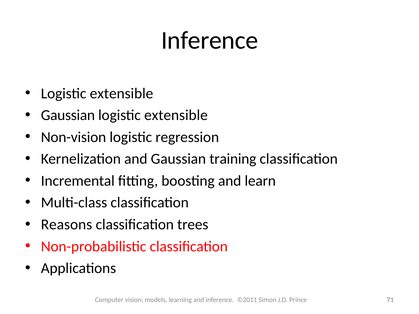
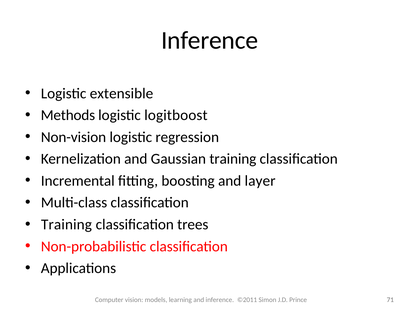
Gaussian: Gaussian -> Methods (68, 115)
extensible: extensible -> logitboost (176, 115)
learn: learn -> layer (260, 181)
Reasons: Reasons -> Training (66, 225)
